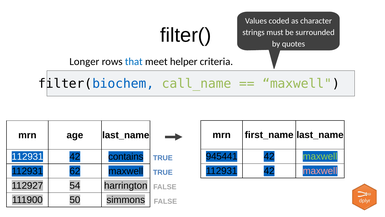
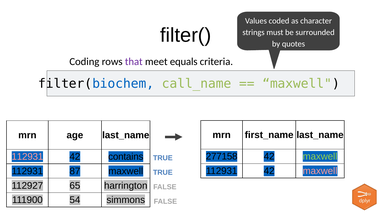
Longer: Longer -> Coding (84, 61)
that colour: blue -> purple (134, 61)
helper: helper -> equals (184, 61)
945441: 945441 -> 277158 (222, 156)
112931 colour: white -> pink (27, 156)
62: 62 -> 87 (75, 171)
54: 54 -> 65 (75, 185)
50: 50 -> 54 (75, 200)
